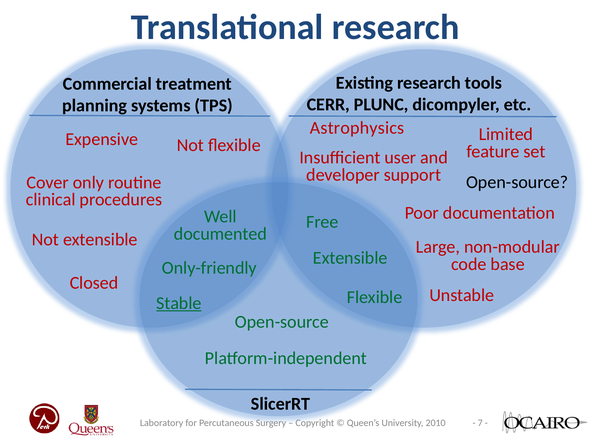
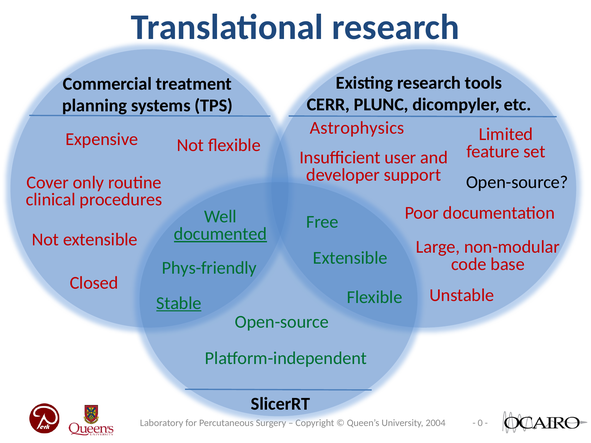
documented underline: none -> present (220, 234)
Only-friendly: Only-friendly -> Phys-friendly (209, 268)
7: 7 -> 0 (480, 423)
2010: 2010 -> 2004 (436, 423)
